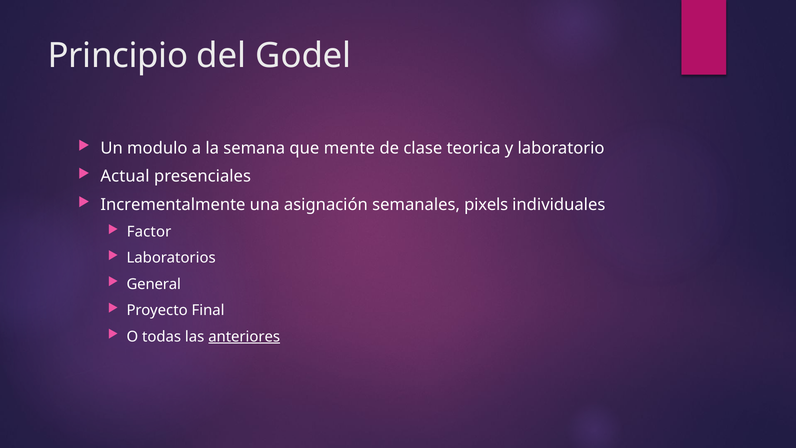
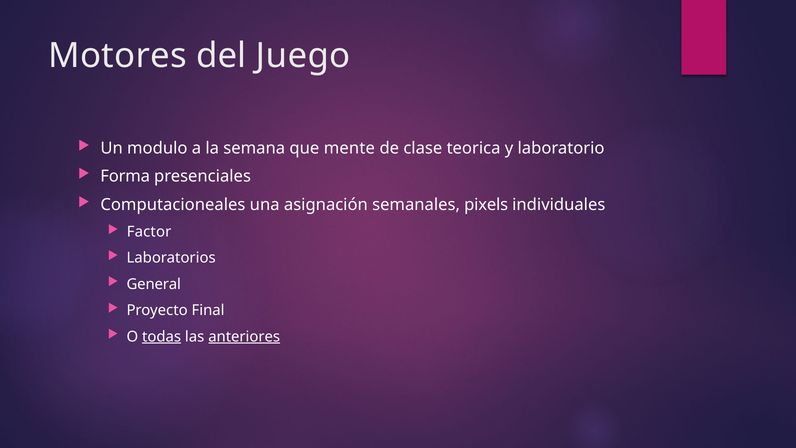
Principio: Principio -> Motores (118, 56)
Godel: Godel -> Juego (303, 56)
Actual: Actual -> Forma (125, 176)
Incrementalmente: Incrementalmente -> Computacioneales (173, 205)
todas underline: none -> present (162, 336)
